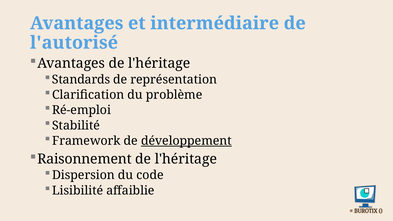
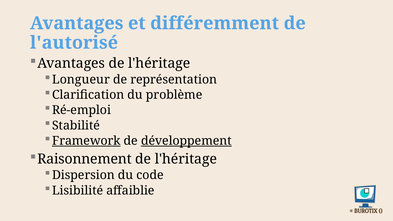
intermédiaire: intermédiaire -> différemment (215, 23)
Standards: Standards -> Longueur (81, 80)
Framework underline: none -> present (86, 141)
